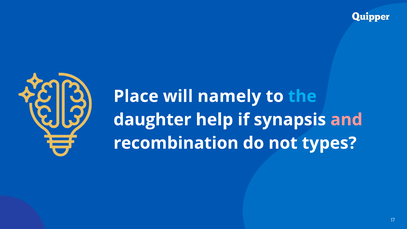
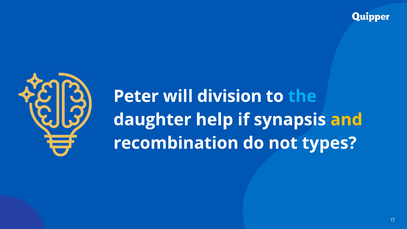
Place: Place -> Peter (136, 96)
namely: namely -> division (230, 96)
and colour: pink -> yellow (346, 120)
